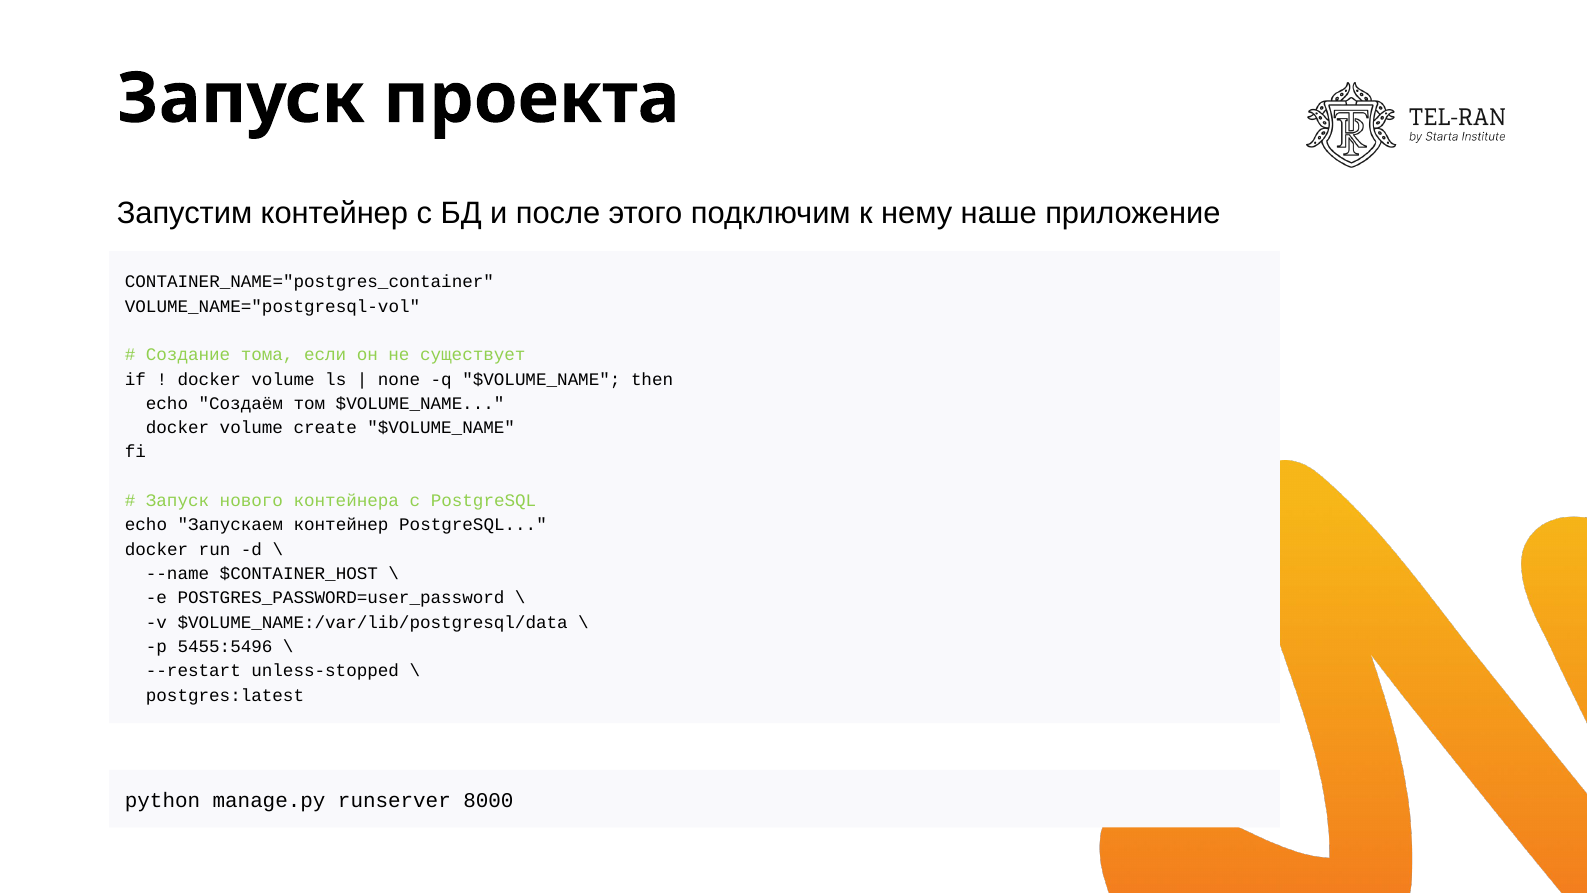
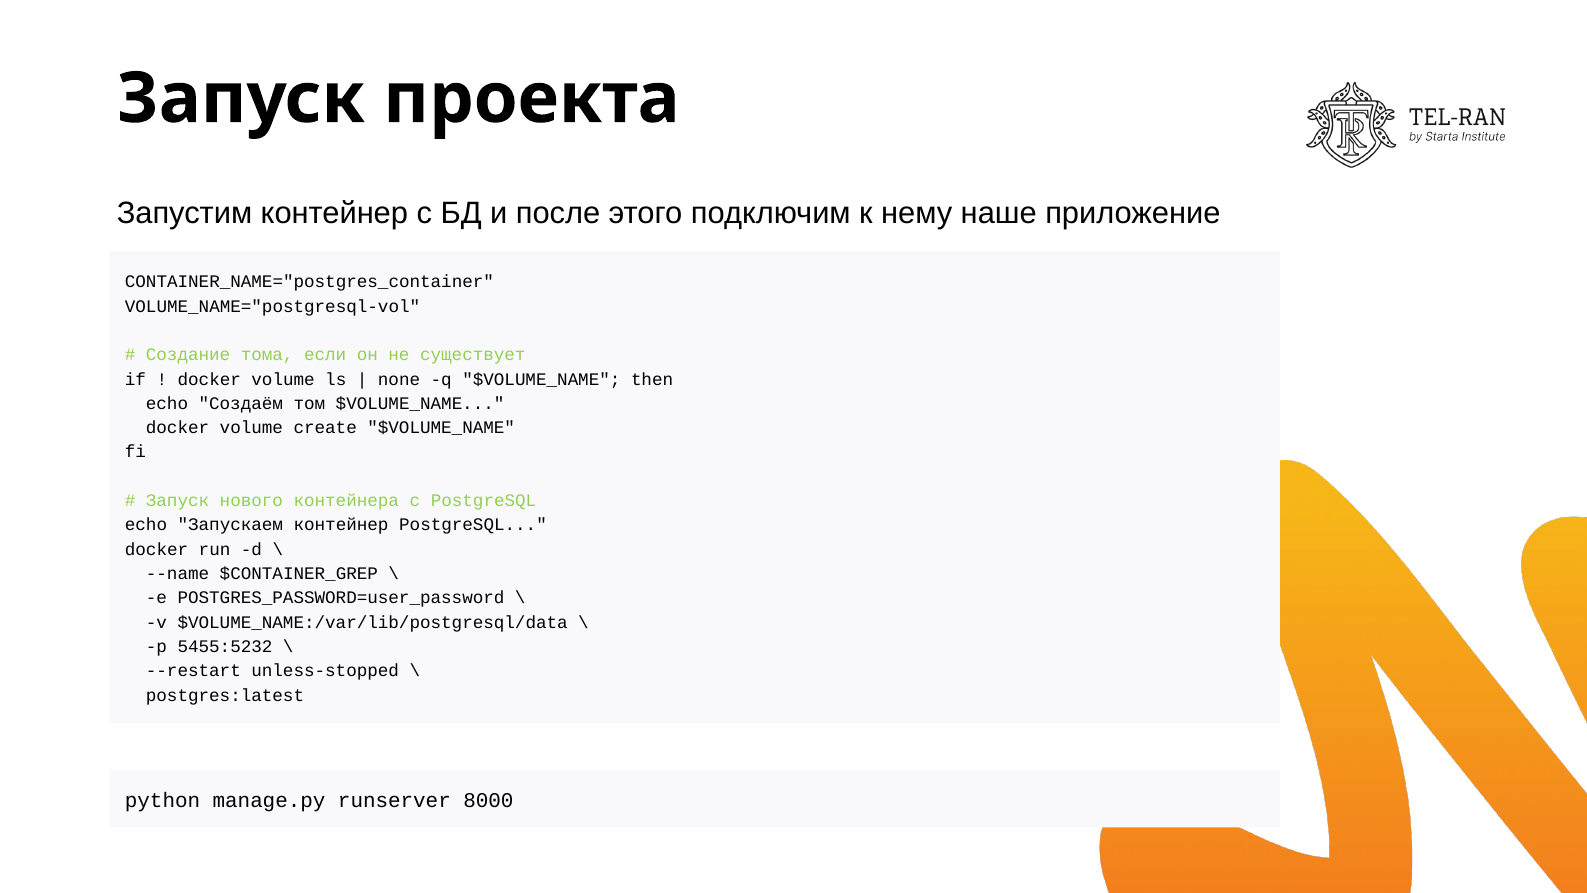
$CONTAINER_HOST: $CONTAINER_HOST -> $CONTAINER_GREP (299, 574)
5455:5496: 5455:5496 -> 5455:5232 (225, 646)
